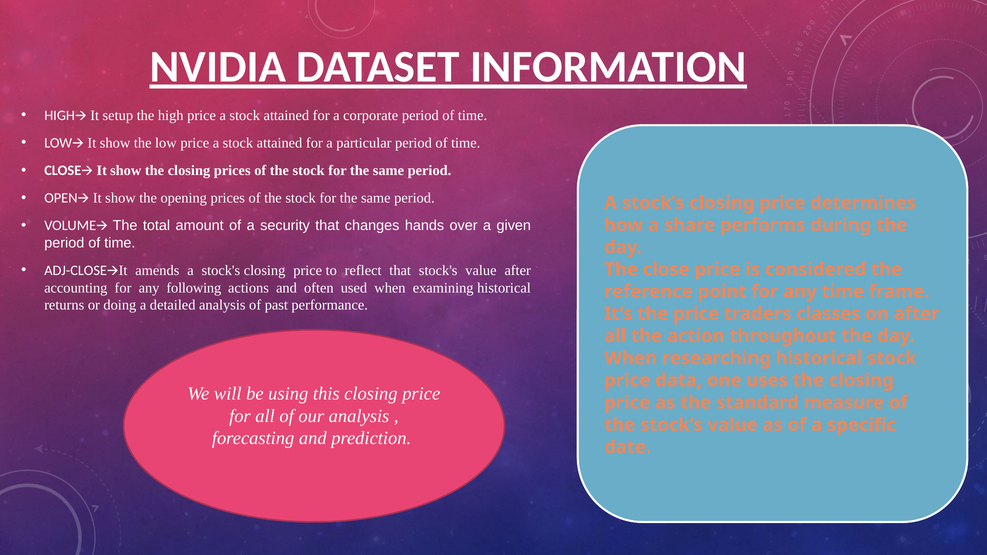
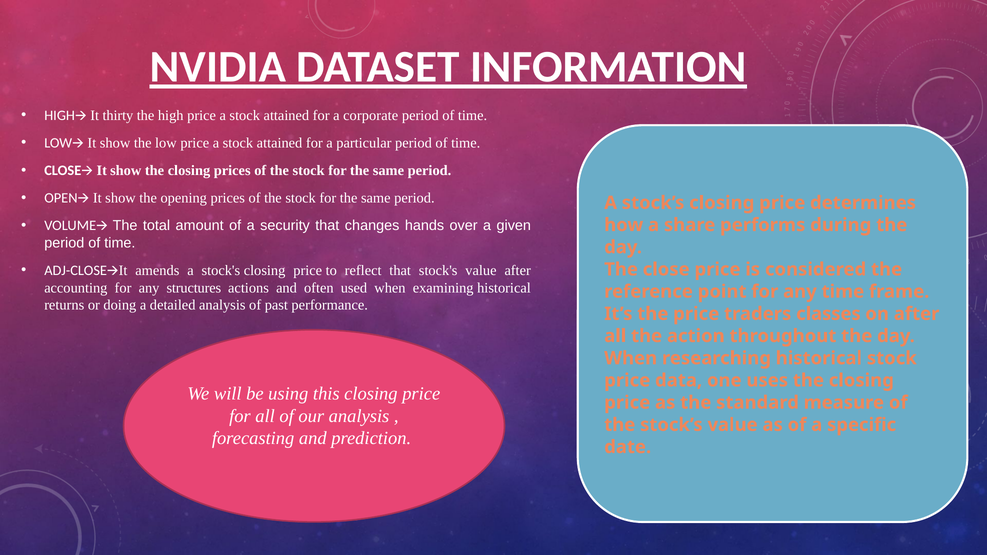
setup: setup -> thirty (118, 115)
following: following -> structures (194, 288)
